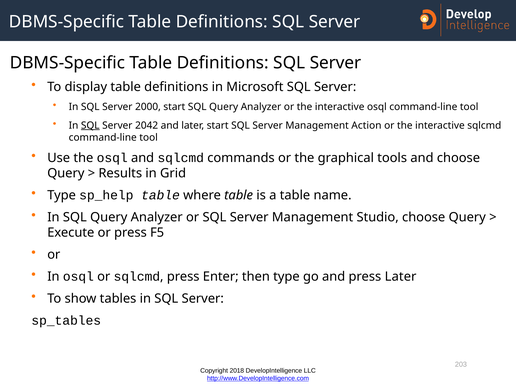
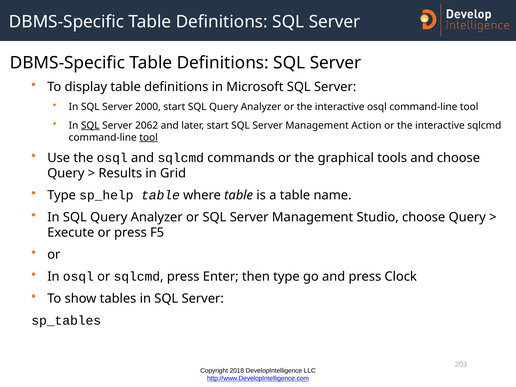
2042: 2042 -> 2062 (147, 125)
tool underline: none -> present (149, 137)
press Later: Later -> Clock (401, 277)
